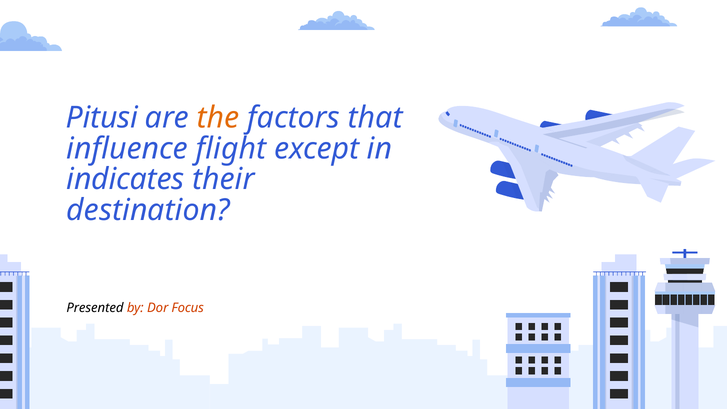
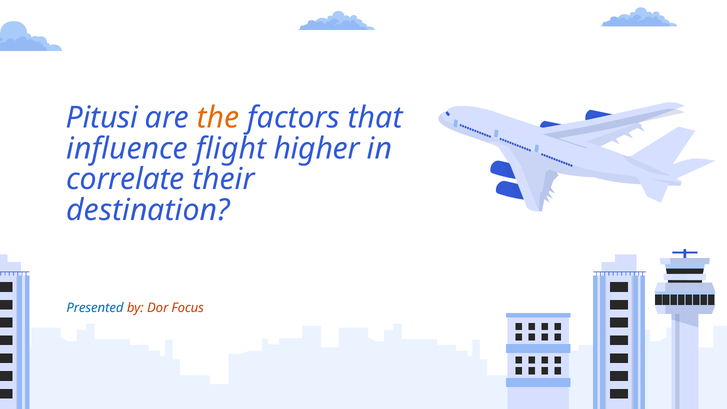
except: except -> higher (317, 149)
indicates: indicates -> correlate (125, 179)
Presented colour: black -> blue (95, 308)
